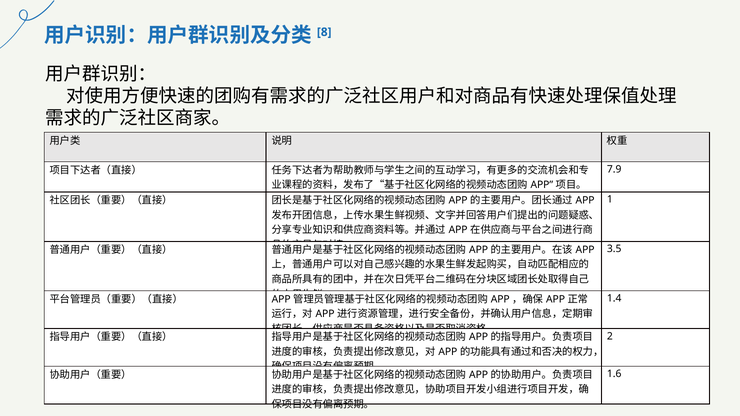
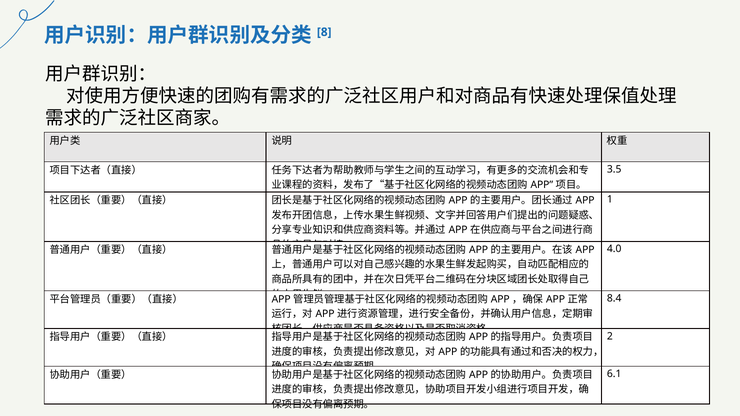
7.9: 7.9 -> 3.5 (614, 169)
3.5: 3.5 -> 4.0 (614, 249)
1.4: 1.4 -> 8.4 (614, 299)
1.6: 1.6 -> 6.1 (614, 374)
